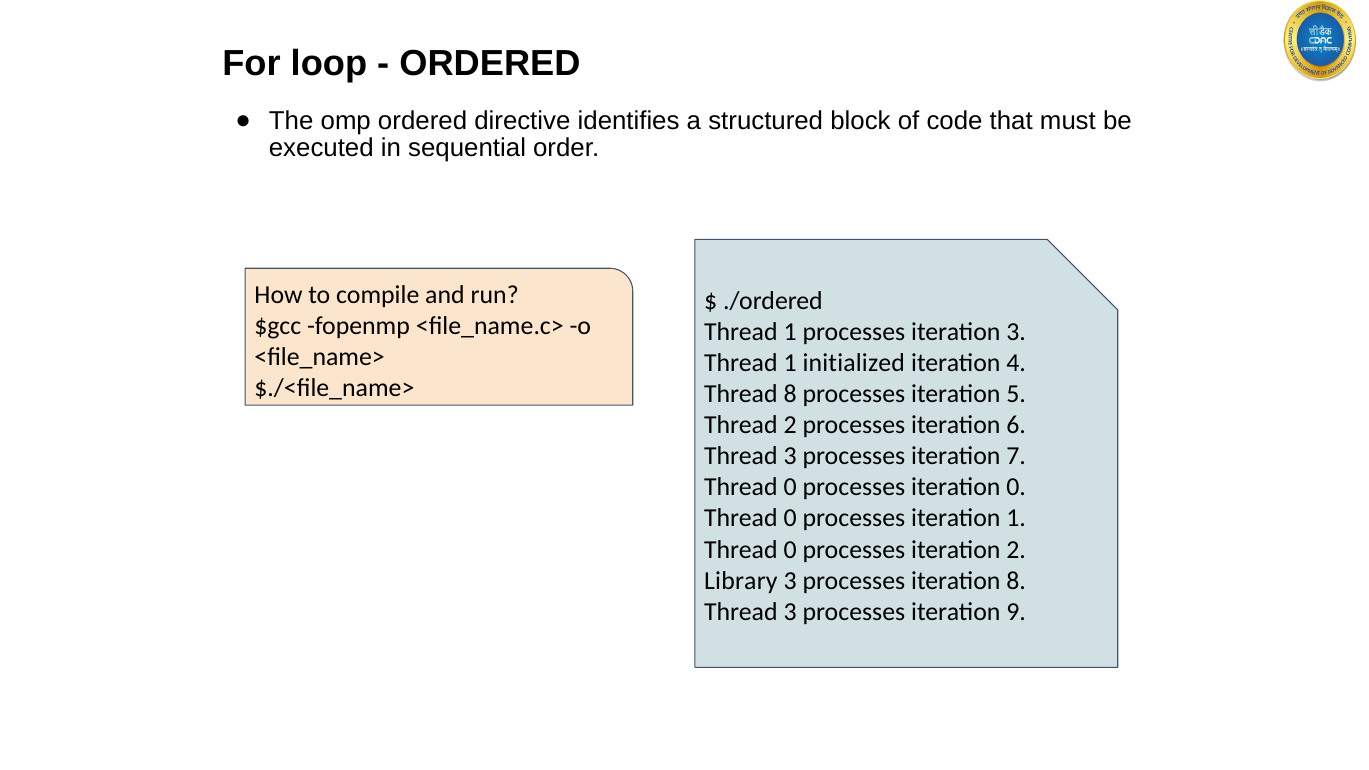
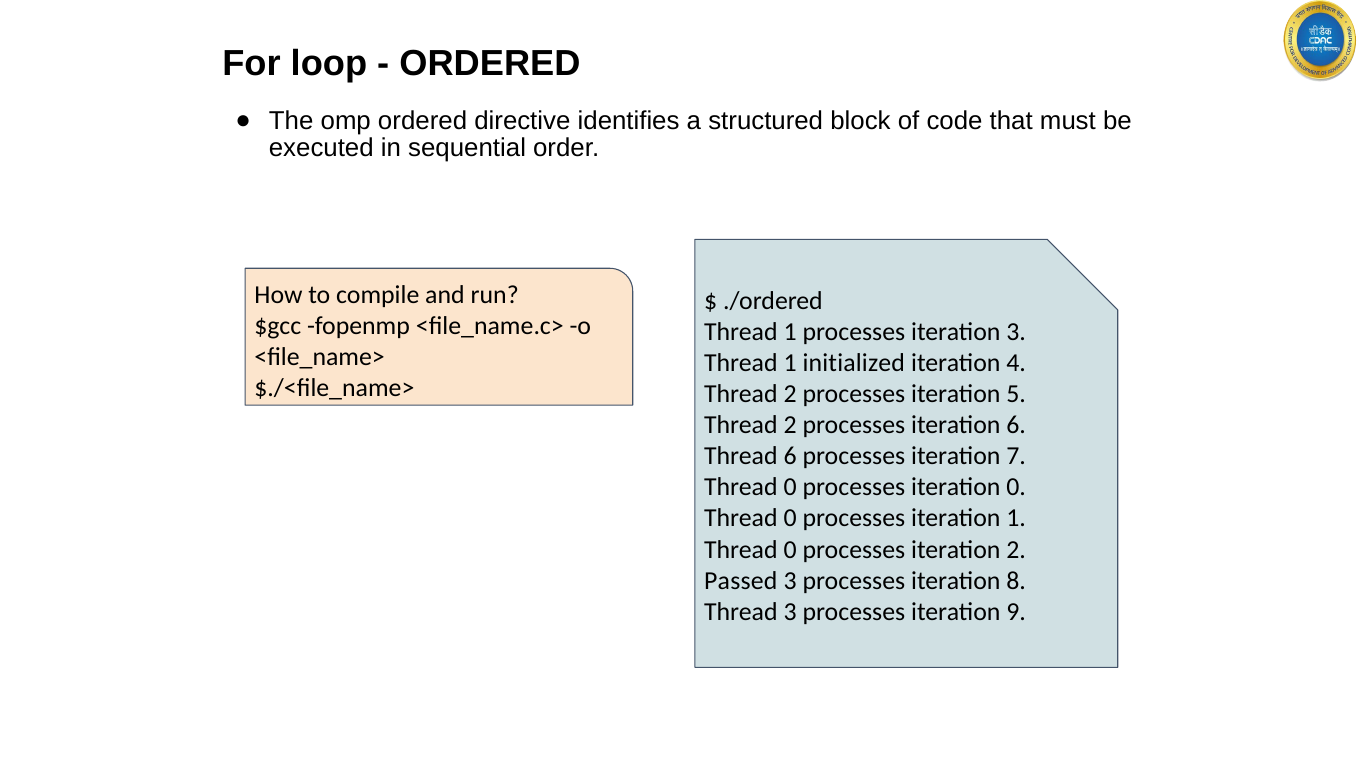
8: 8 -> 2 (790, 394)
3: 3 -> 6 (790, 456)
Library: Library -> Passed (741, 581)
